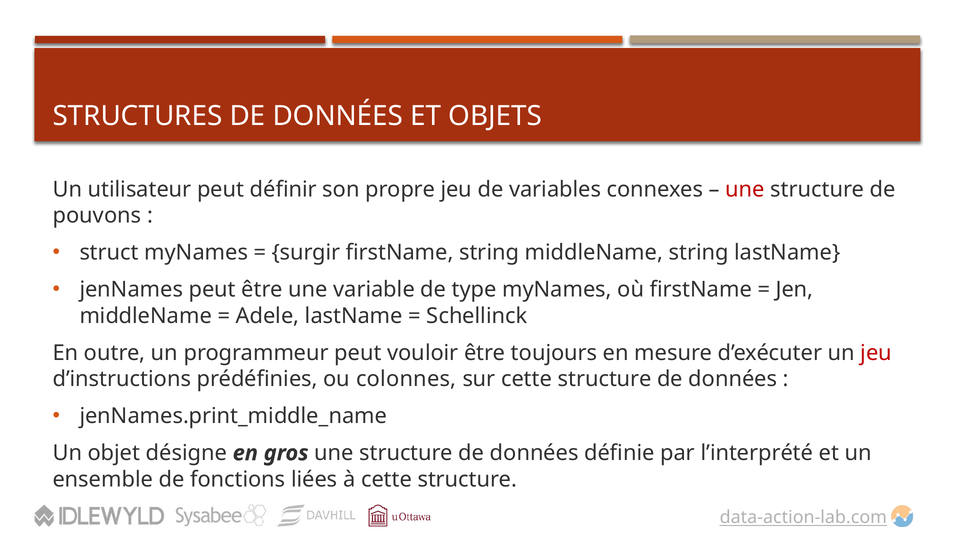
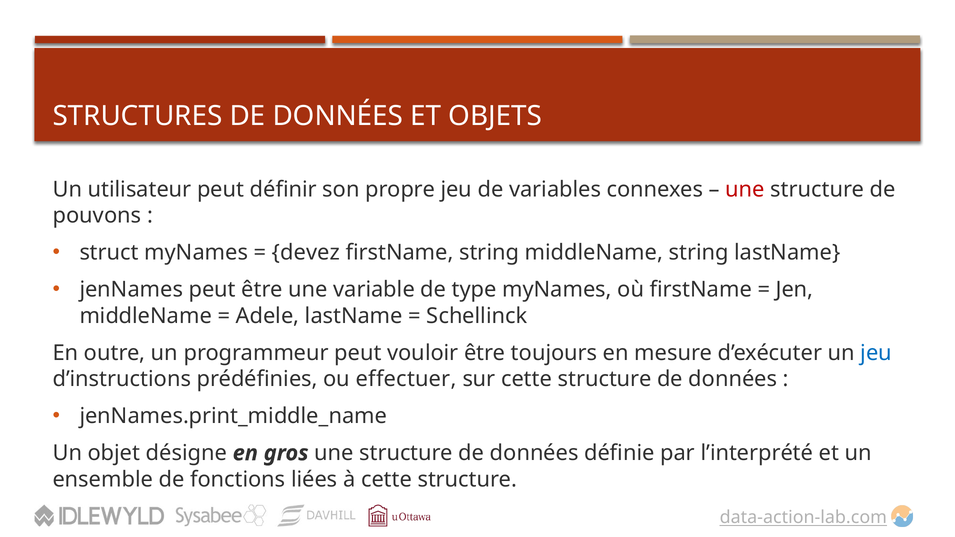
surgir: surgir -> devez (306, 253)
jeu colour: red -> blue (876, 353)
colonnes: colonnes -> effectuer (406, 379)
